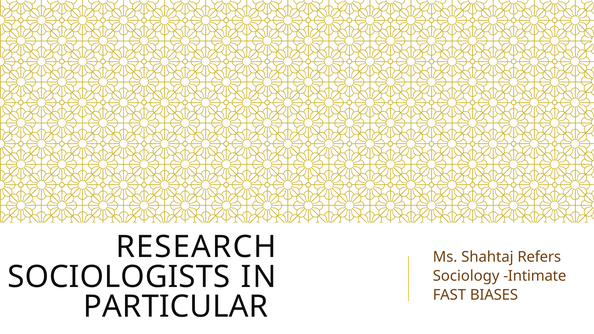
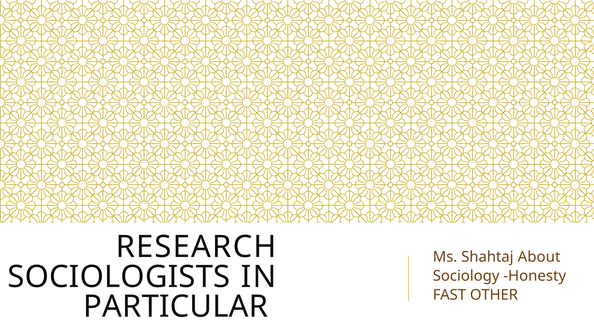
Refers: Refers -> About (539, 257)
Intimate: Intimate -> Honesty (535, 276)
BIASES: BIASES -> OTHER (494, 295)
